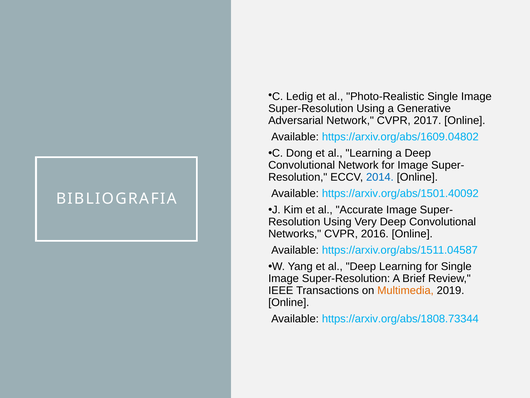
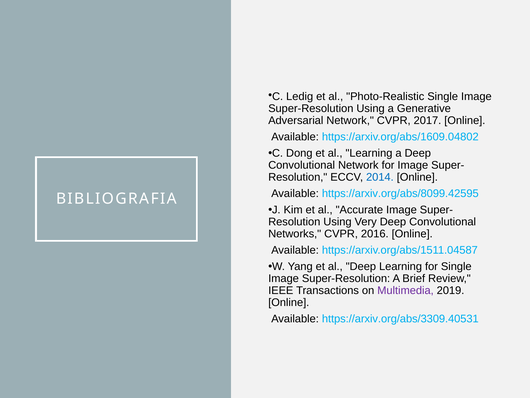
https://arxiv.org/abs/1501.40092: https://arxiv.org/abs/1501.40092 -> https://arxiv.org/abs/8099.42595 (400, 193)
Multimedia colour: orange -> purple (405, 290)
https://arxiv.org/abs/1808.73344: https://arxiv.org/abs/1808.73344 -> https://arxiv.org/abs/3309.40531 (400, 318)
